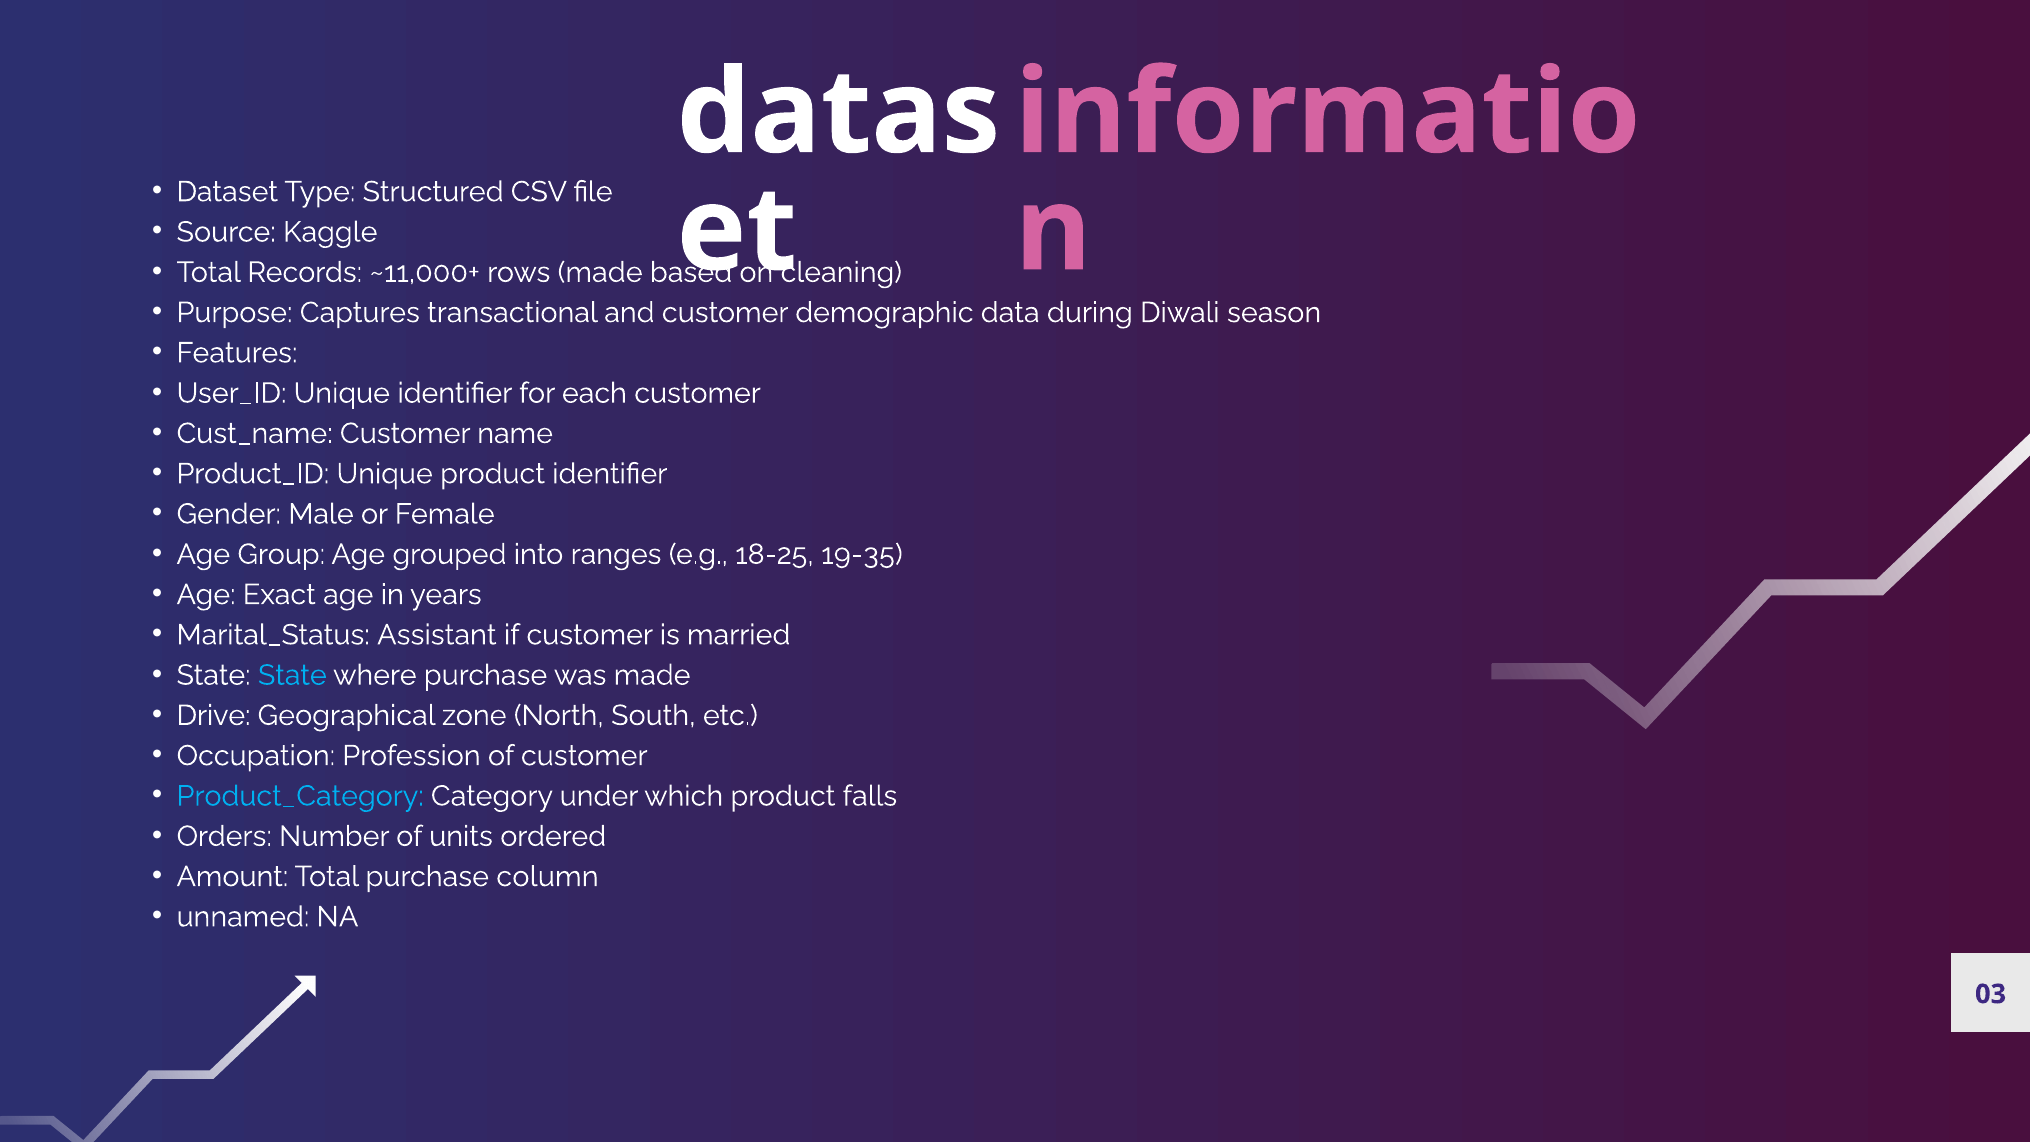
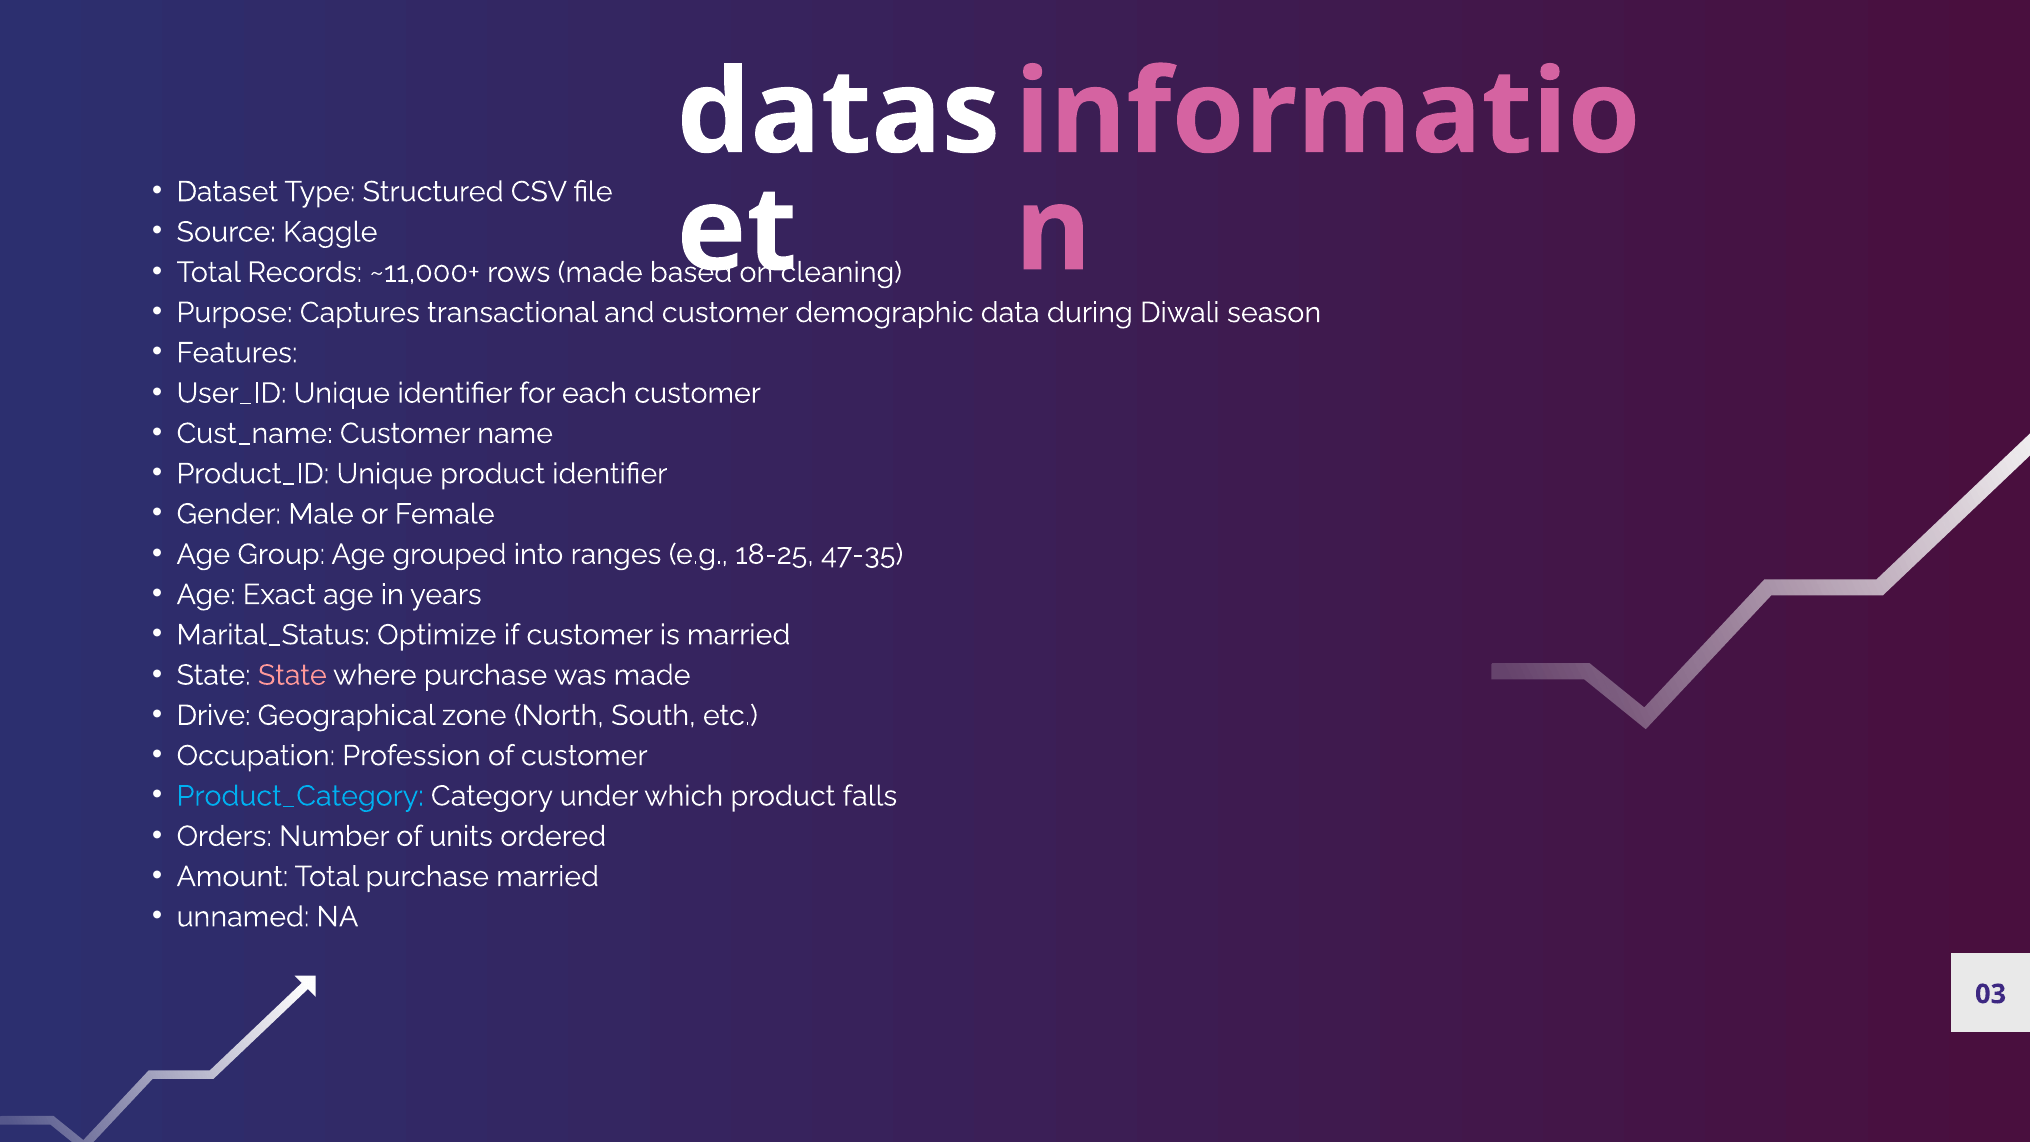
19-35: 19-35 -> 47-35 (862, 554)
Assistant: Assistant -> Optimize (437, 635)
State colour: light blue -> pink (292, 675)
purchase column: column -> married (548, 877)
